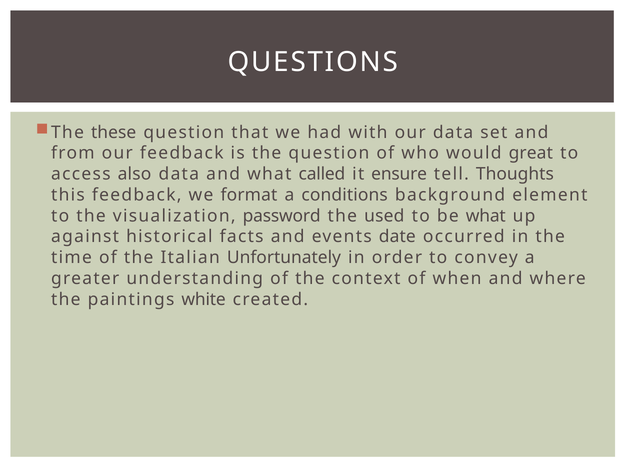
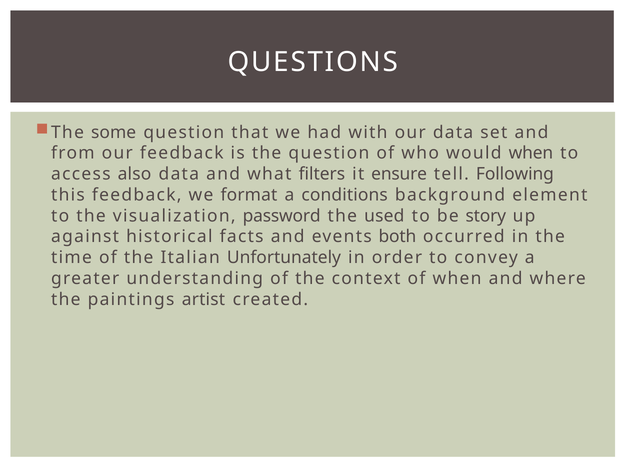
these: these -> some (114, 132)
would great: great -> when (531, 153)
called: called -> filters (322, 174)
Thoughts: Thoughts -> Following (515, 174)
be what: what -> story (486, 216)
date: date -> both (397, 237)
white: white -> artist (203, 300)
